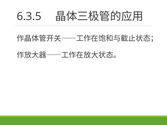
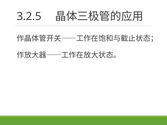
6.3.5: 6.3.5 -> 3.2.5 (29, 16)
